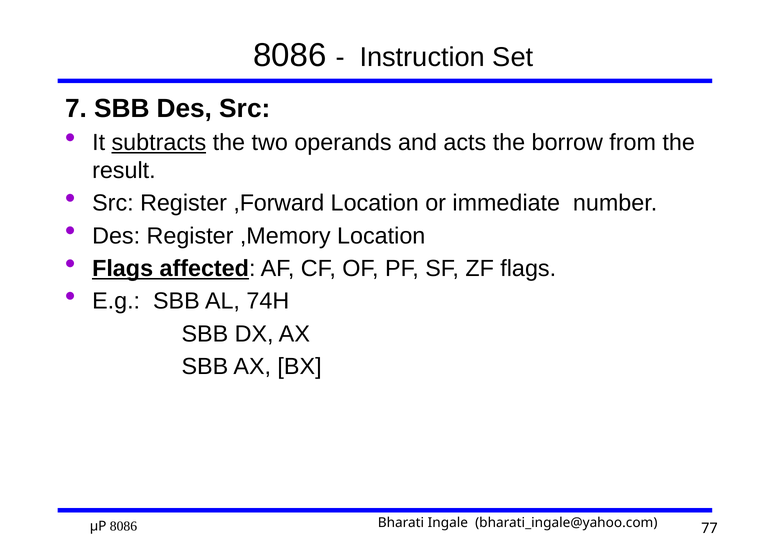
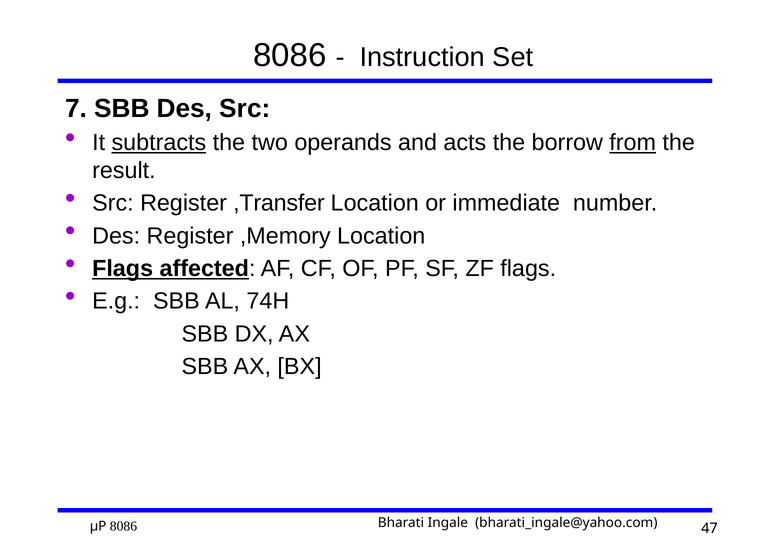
from underline: none -> present (633, 143)
,Forward: ,Forward -> ,Transfer (279, 203)
77: 77 -> 47 (709, 528)
